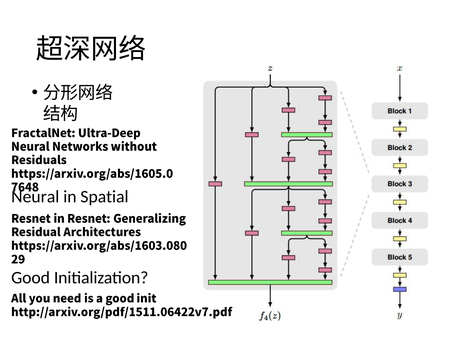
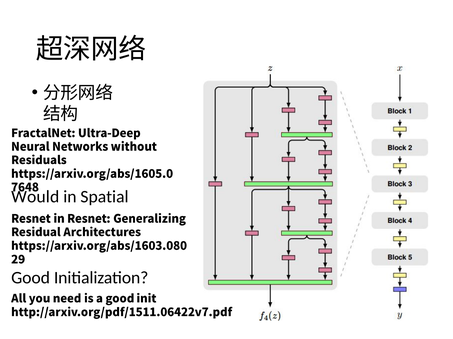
Neural: Neural -> Would (35, 197)
